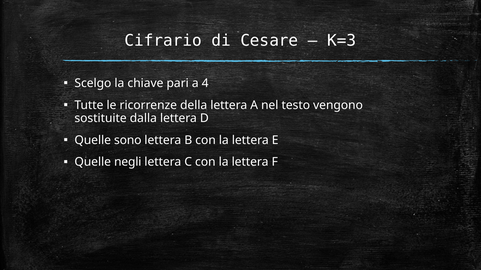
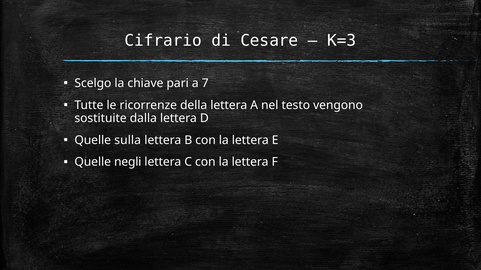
4: 4 -> 7 (205, 83)
sono: sono -> sulla (128, 140)
